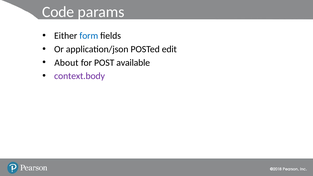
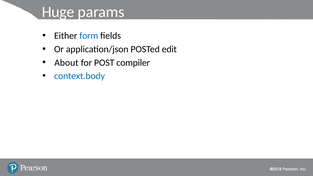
Code: Code -> Huge (58, 12)
available: available -> compiler (133, 63)
context.body colour: purple -> blue (80, 76)
